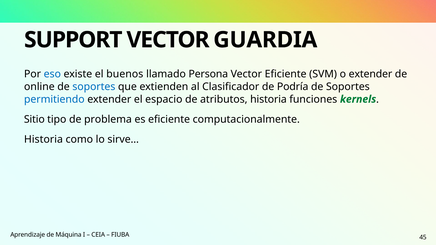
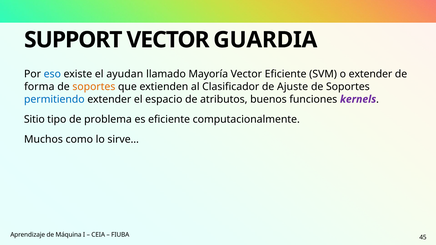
buenos: buenos -> ayudan (125, 74)
Persona: Persona -> Mayoría (208, 74)
online: online -> forma (39, 87)
soportes colour: blue -> orange (94, 87)
Podría: Podría -> Ajuste (293, 87)
atributos historia: historia -> buenos (268, 99)
kernels colour: green -> purple (358, 99)
Historia: Historia -> Muchos (43, 139)
